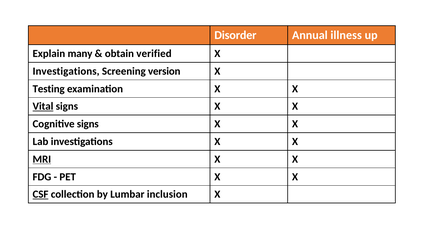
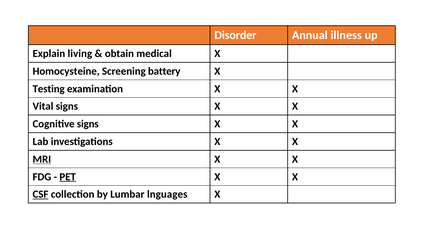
many: many -> living (80, 54)
verified: verified -> medical (154, 54)
Investigations: Investigations -> Homocysteine (66, 71)
version: version -> battery (164, 71)
Vital underline: present -> none (43, 106)
PET underline: none -> present (68, 177)
inclusion: inclusion -> lnguages (167, 194)
